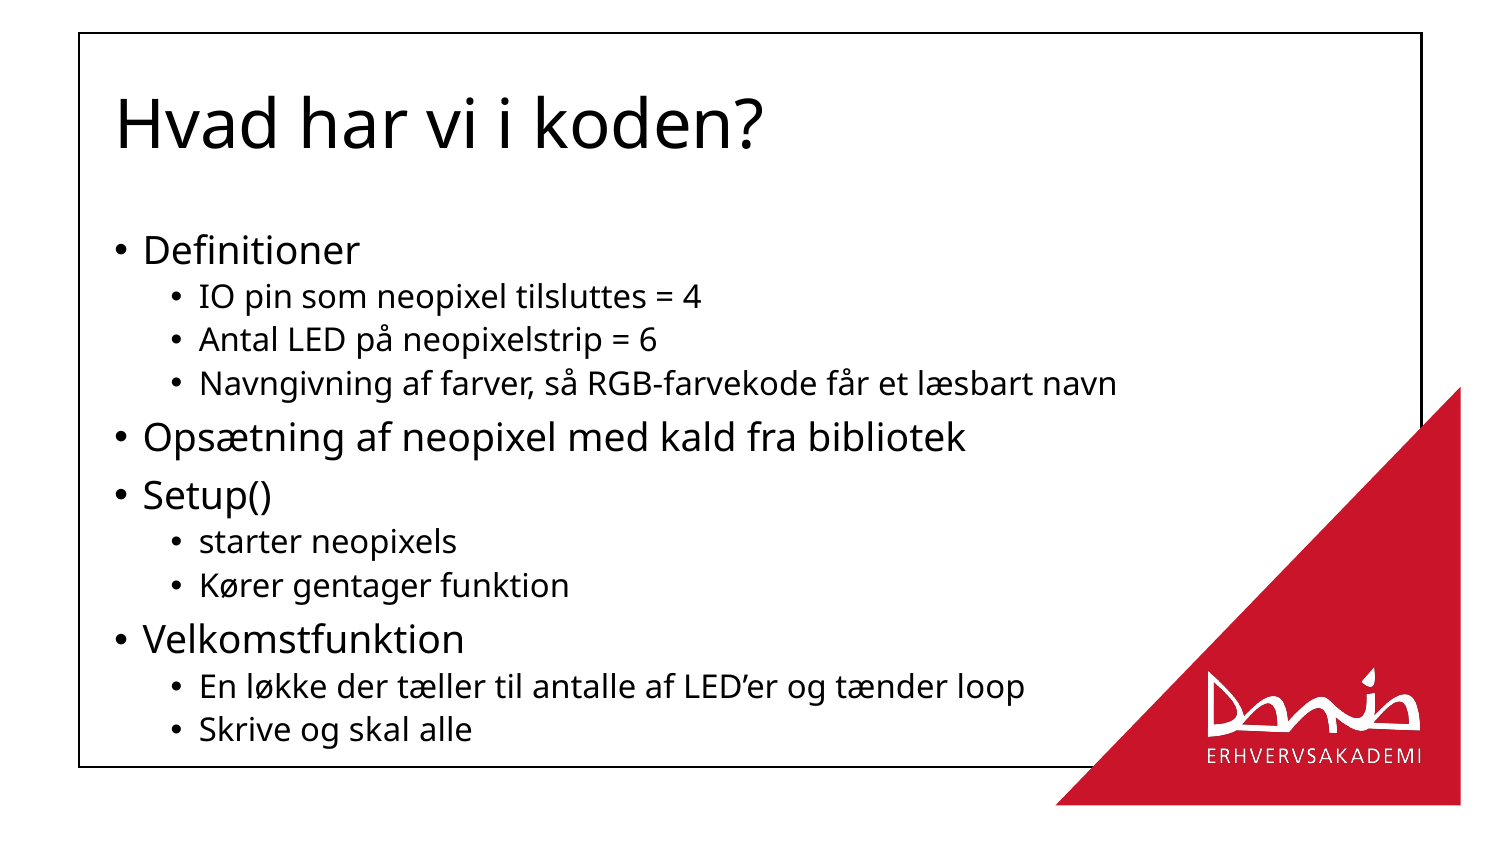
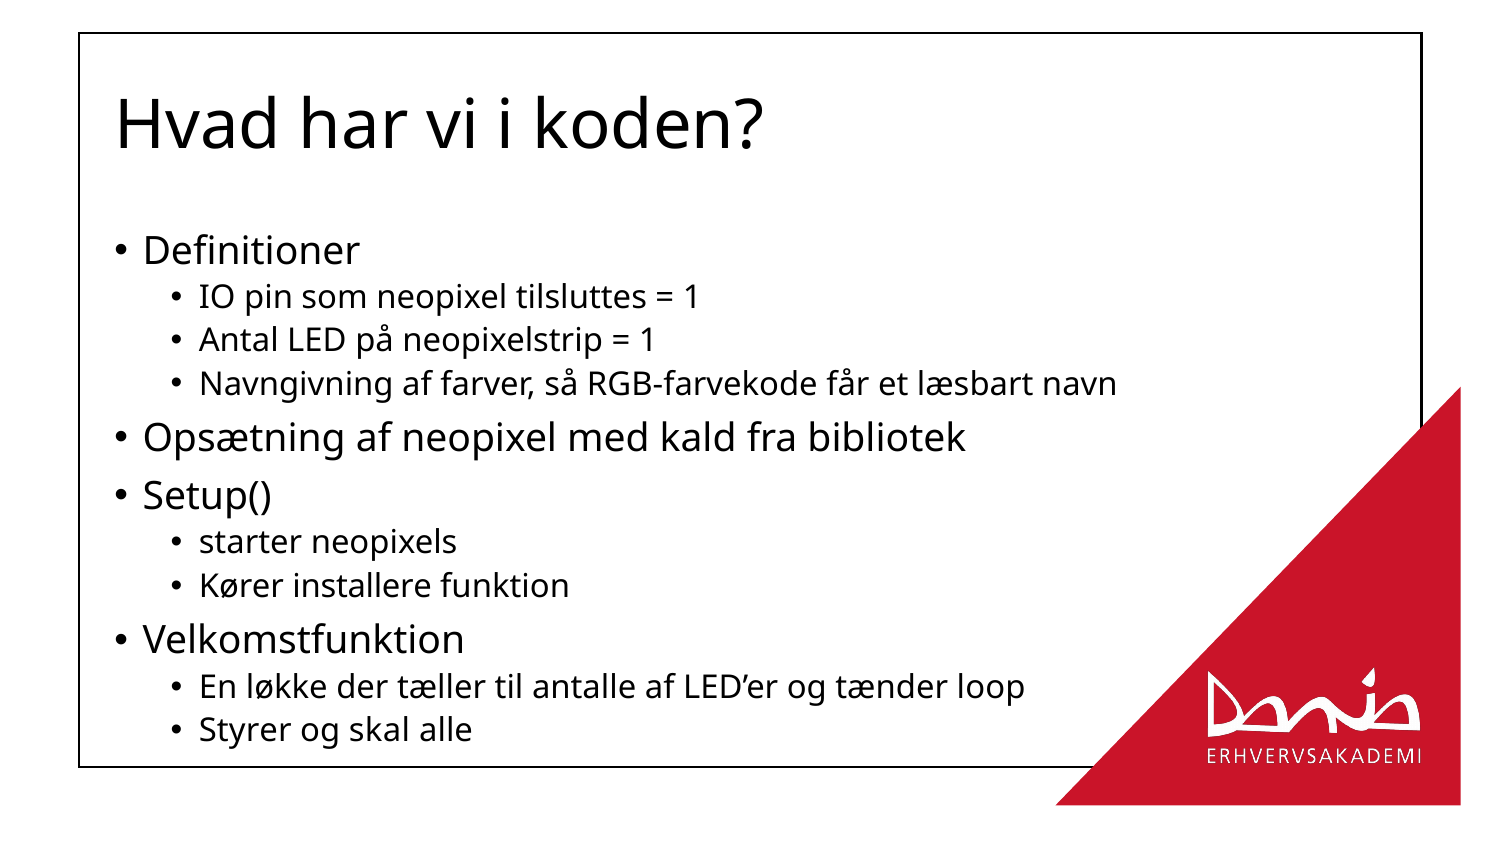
4: 4 -> 1 (692, 298)
6: 6 -> 1 (648, 341)
gentager: gentager -> installere (362, 587)
Skrive: Skrive -> Styrer (245, 731)
